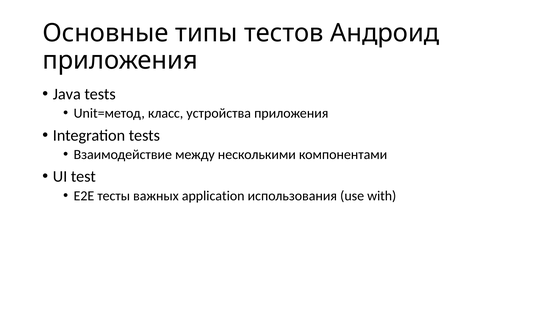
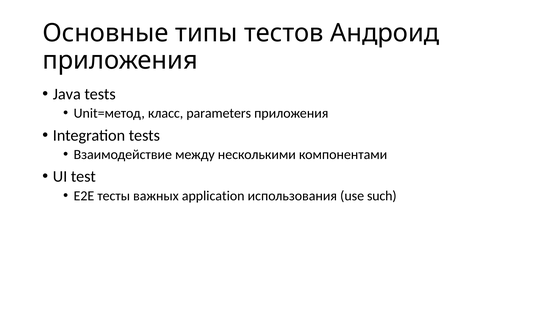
устройства: устройства -> parameters (219, 113)
with: with -> such (382, 196)
